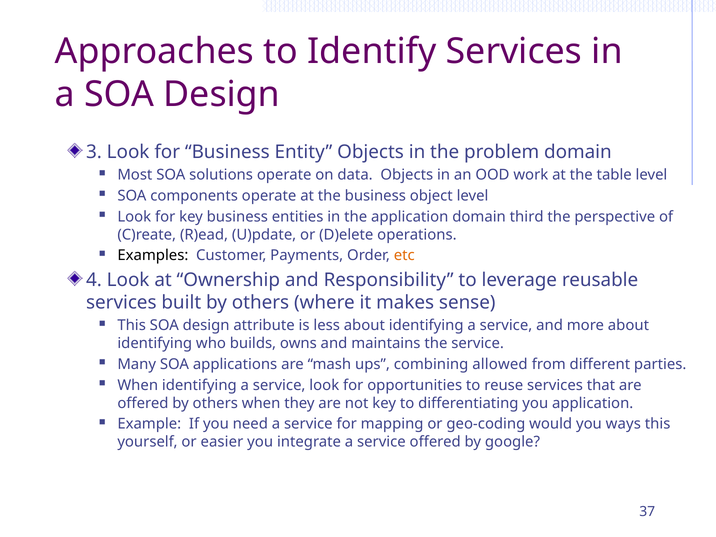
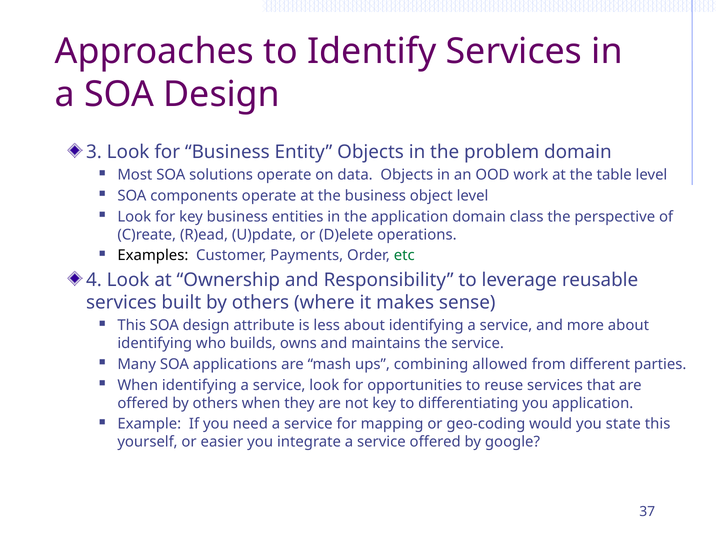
third: third -> class (527, 217)
etc colour: orange -> green (404, 256)
ways: ways -> state (623, 424)
